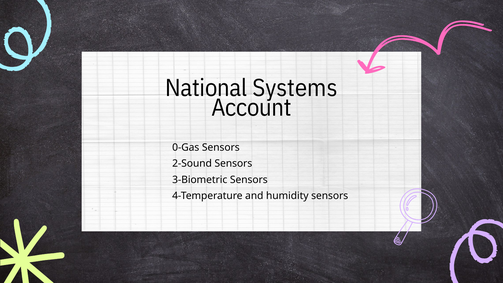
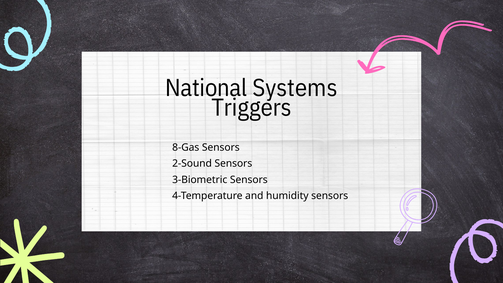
Account: Account -> Triggers (251, 108)
0-Gas: 0-Gas -> 8-Gas (186, 147)
